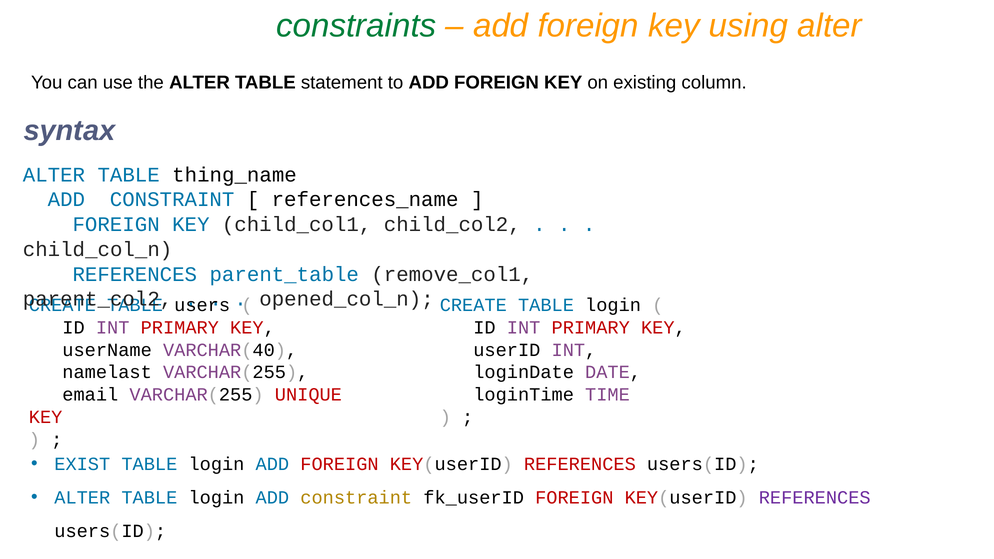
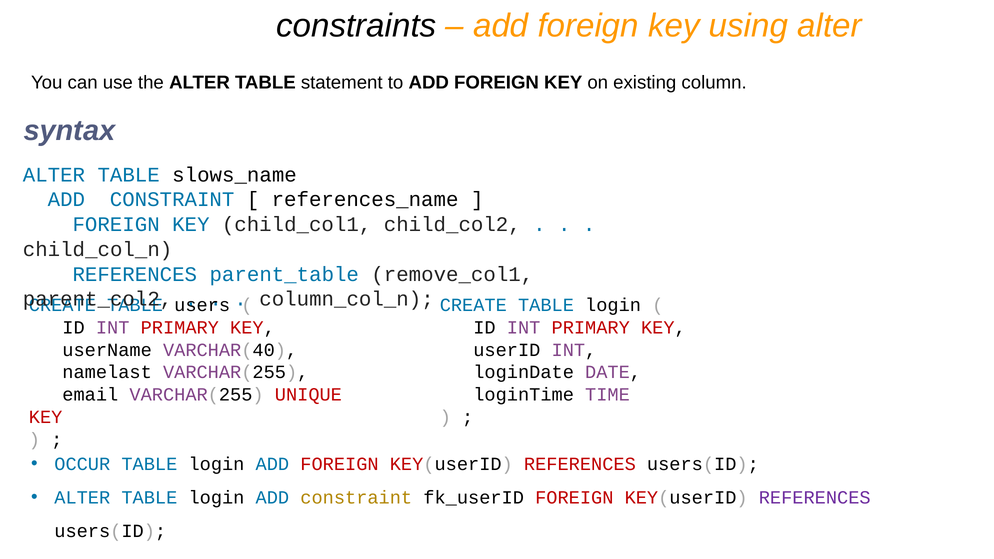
constraints colour: green -> black (356, 26)
thing_name: thing_name -> slows_name (234, 175)
opened_col_n: opened_col_n -> column_col_n (347, 299)
EXIST: EXIST -> OCCUR (82, 464)
